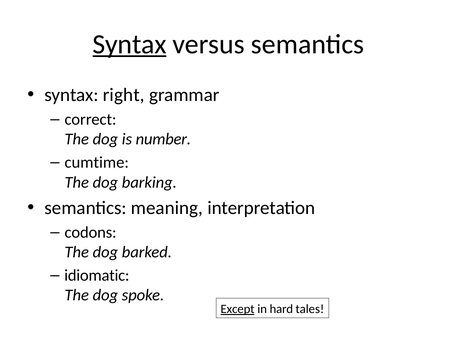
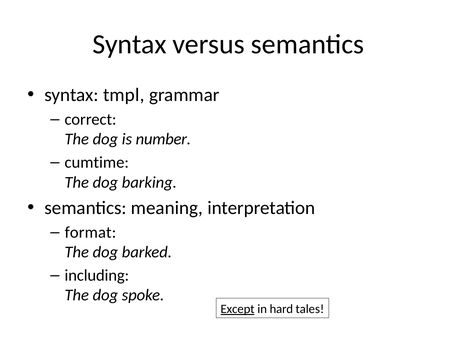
Syntax underline: present -> none (130, 44)
right: right -> tmpl (124, 95)
codons: codons -> format (90, 233)
idiomatic: idiomatic -> including (97, 276)
